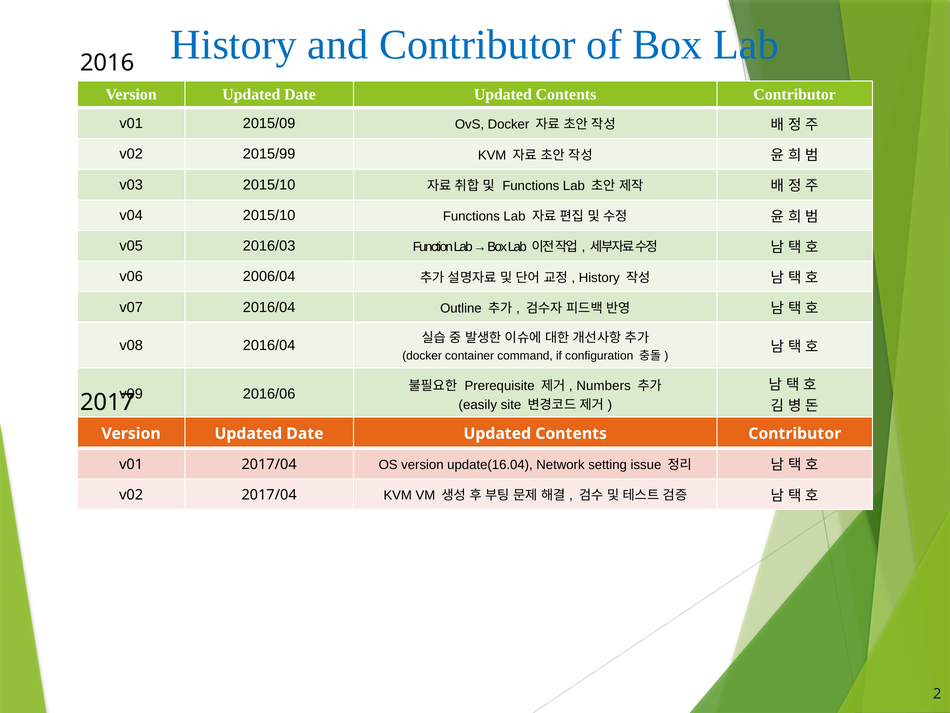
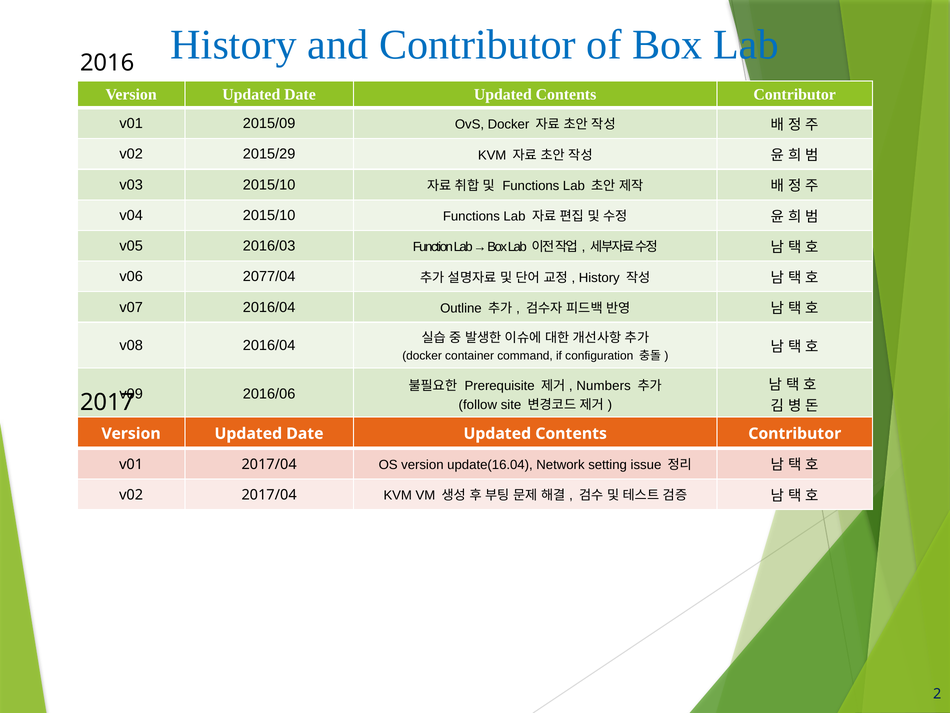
2015/99: 2015/99 -> 2015/29 (269, 154)
2006/04: 2006/04 -> 2077/04 (269, 276)
easily: easily -> follow (478, 404)
